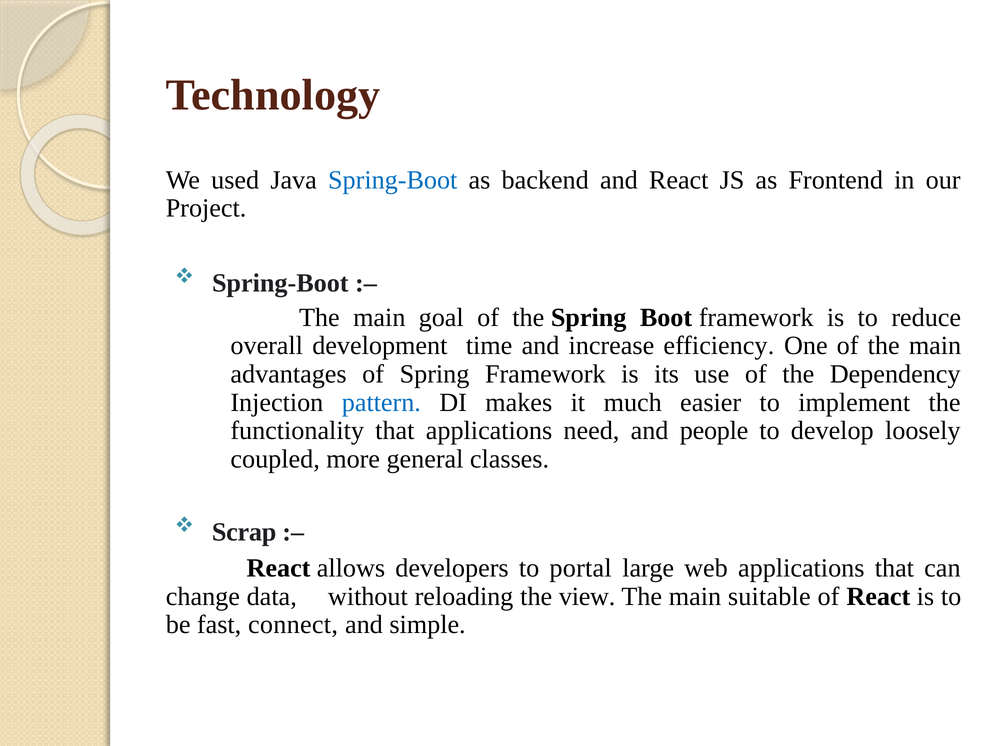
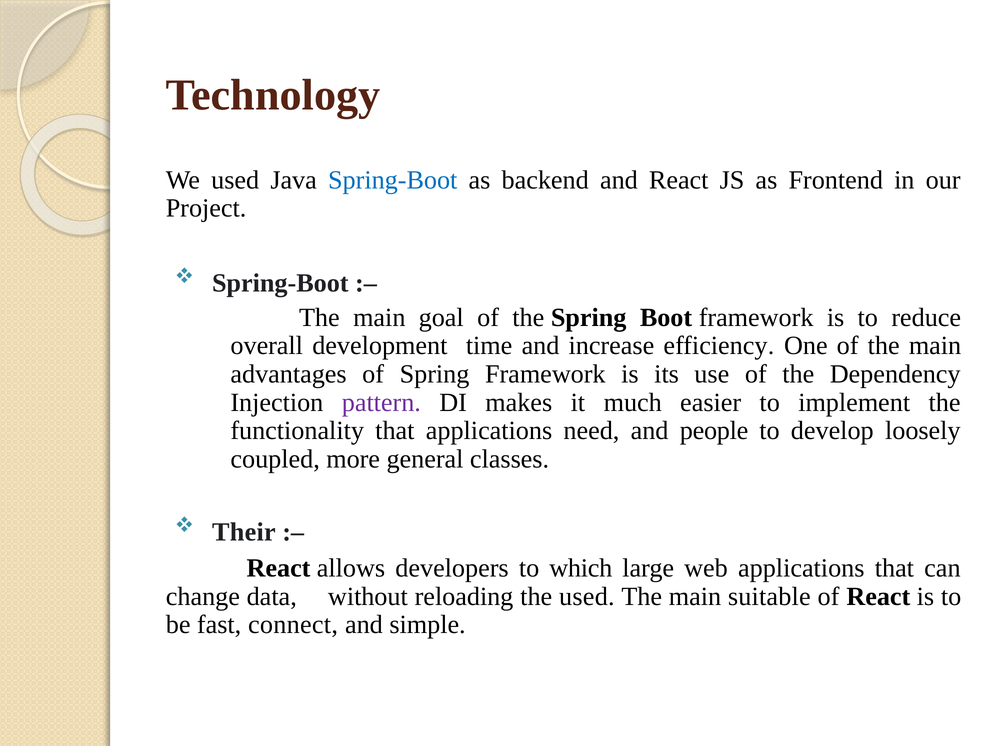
pattern colour: blue -> purple (381, 402)
Scrap: Scrap -> Their (244, 532)
portal: portal -> which (581, 568)
the view: view -> used (587, 596)
